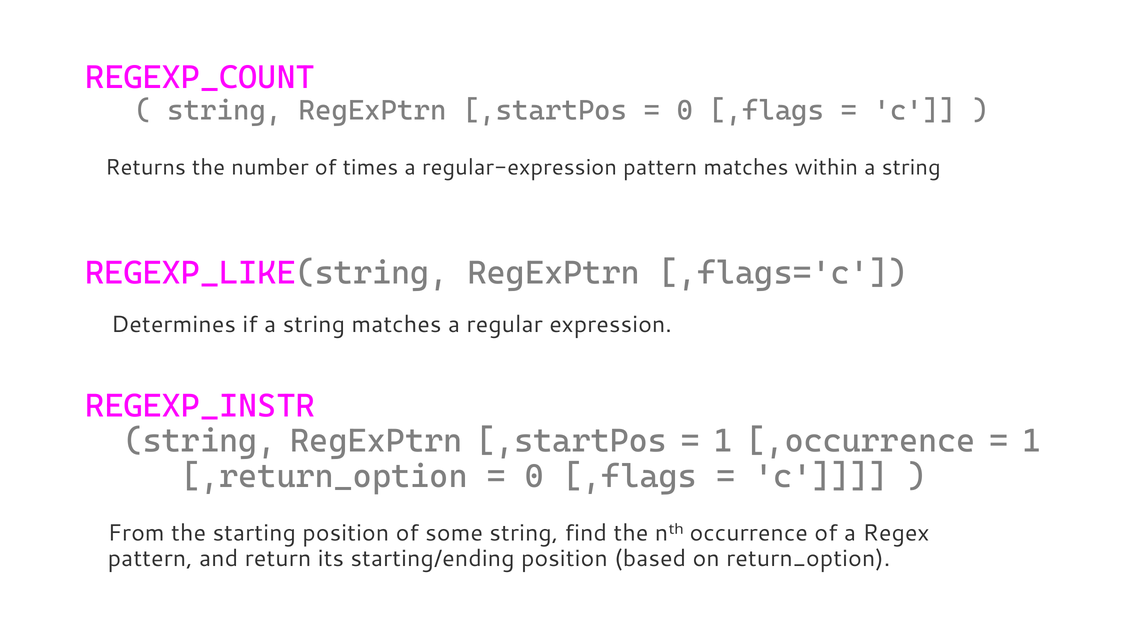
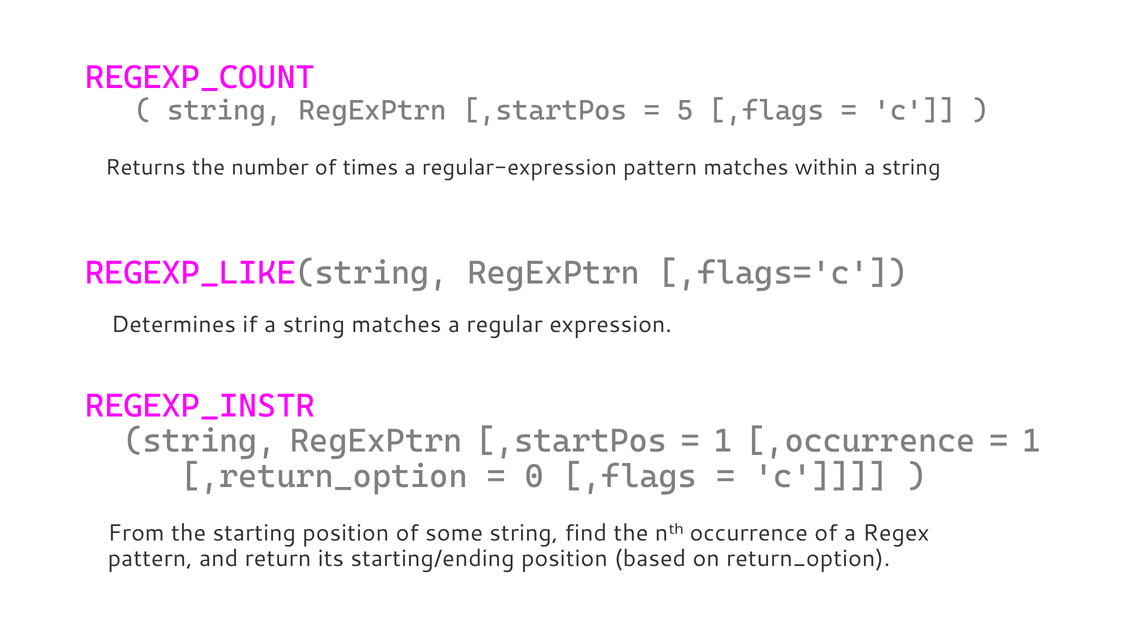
0: 0 -> 5 (685, 110)
